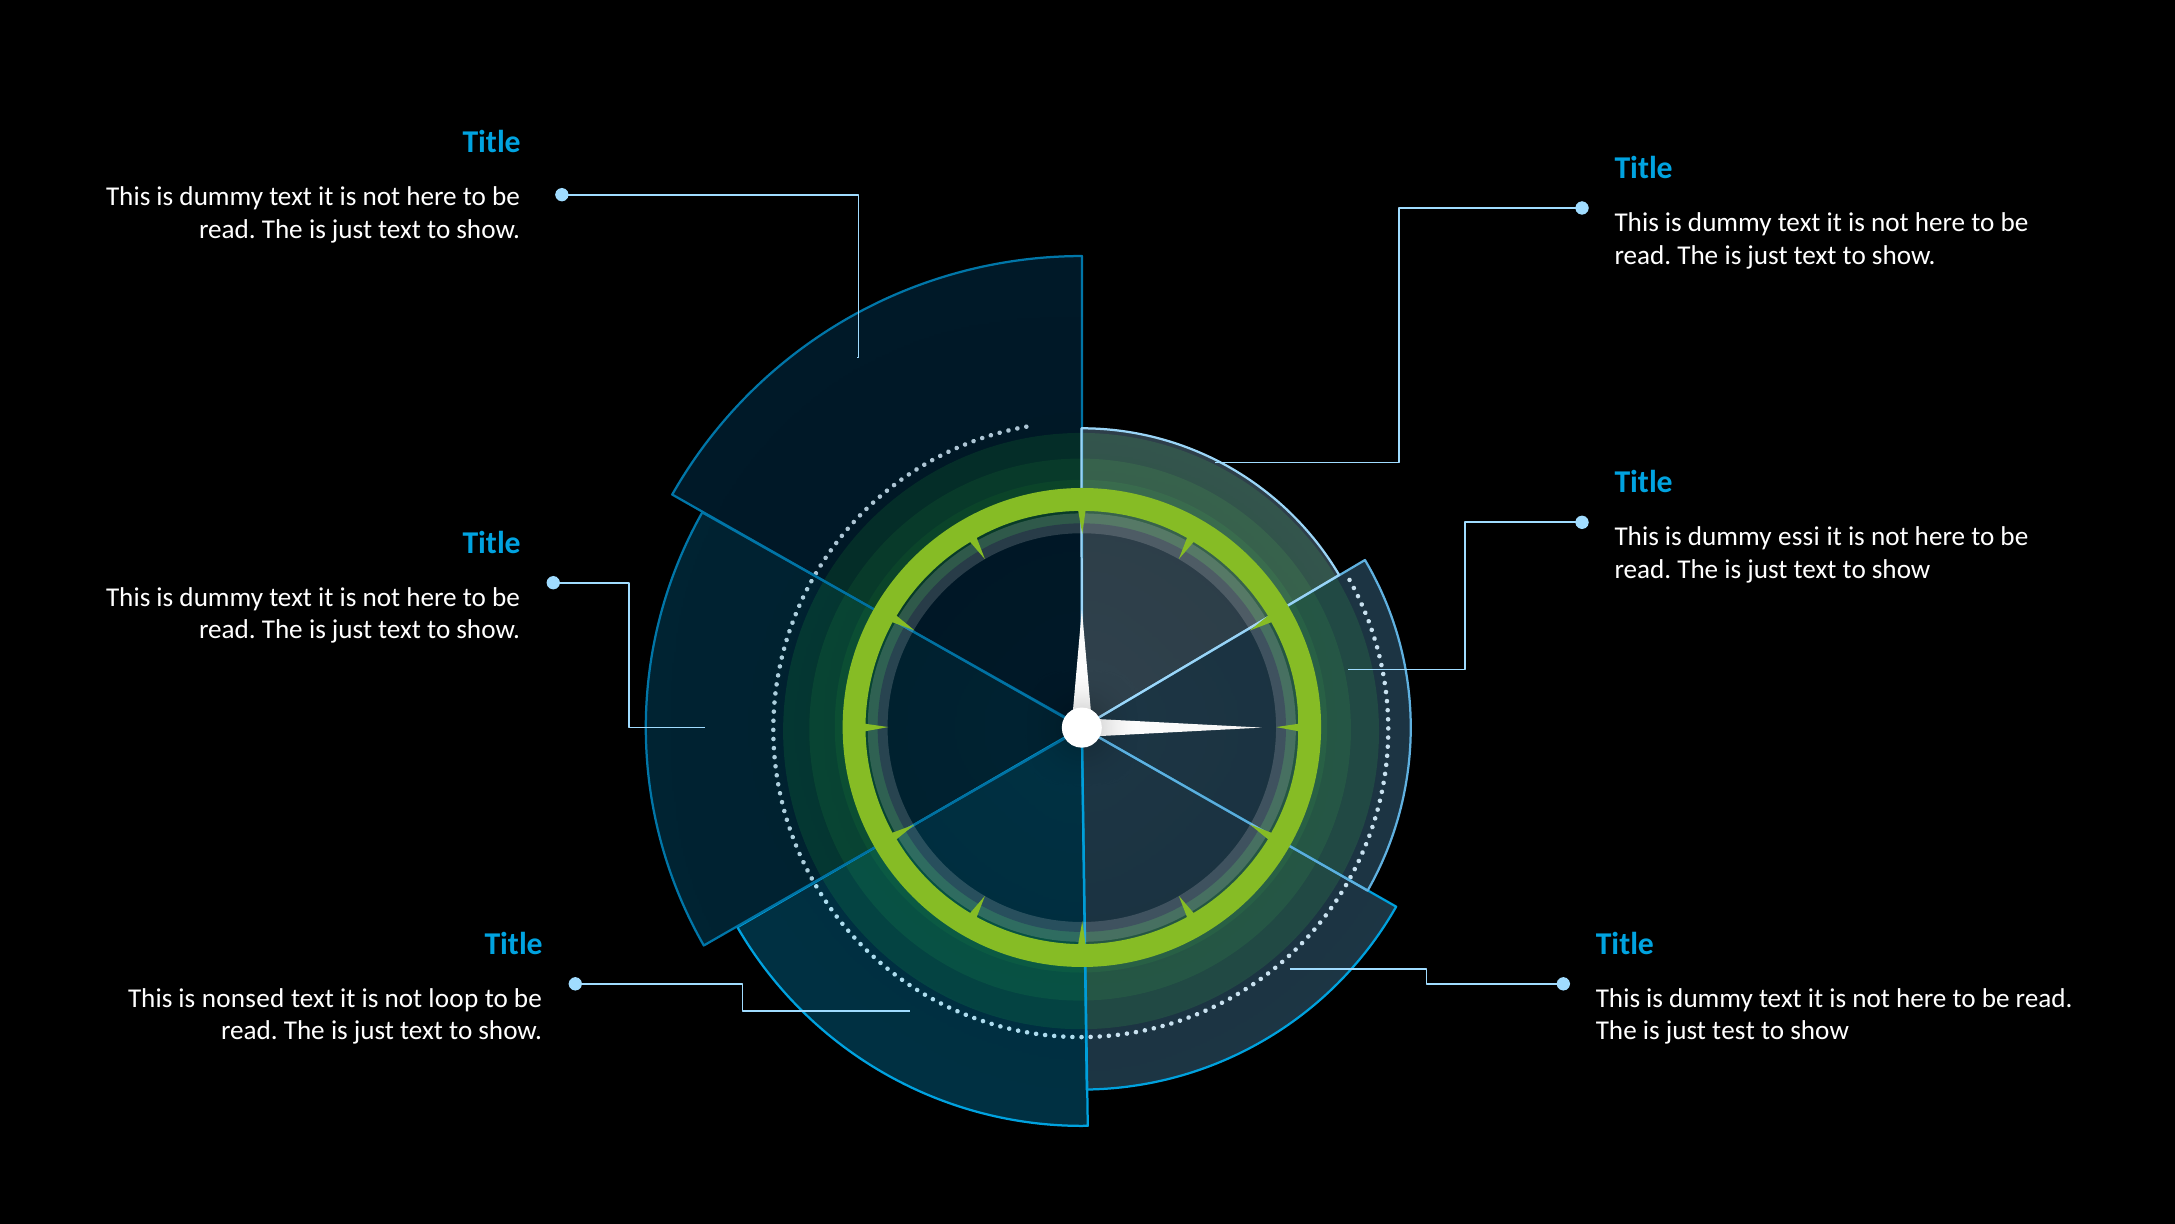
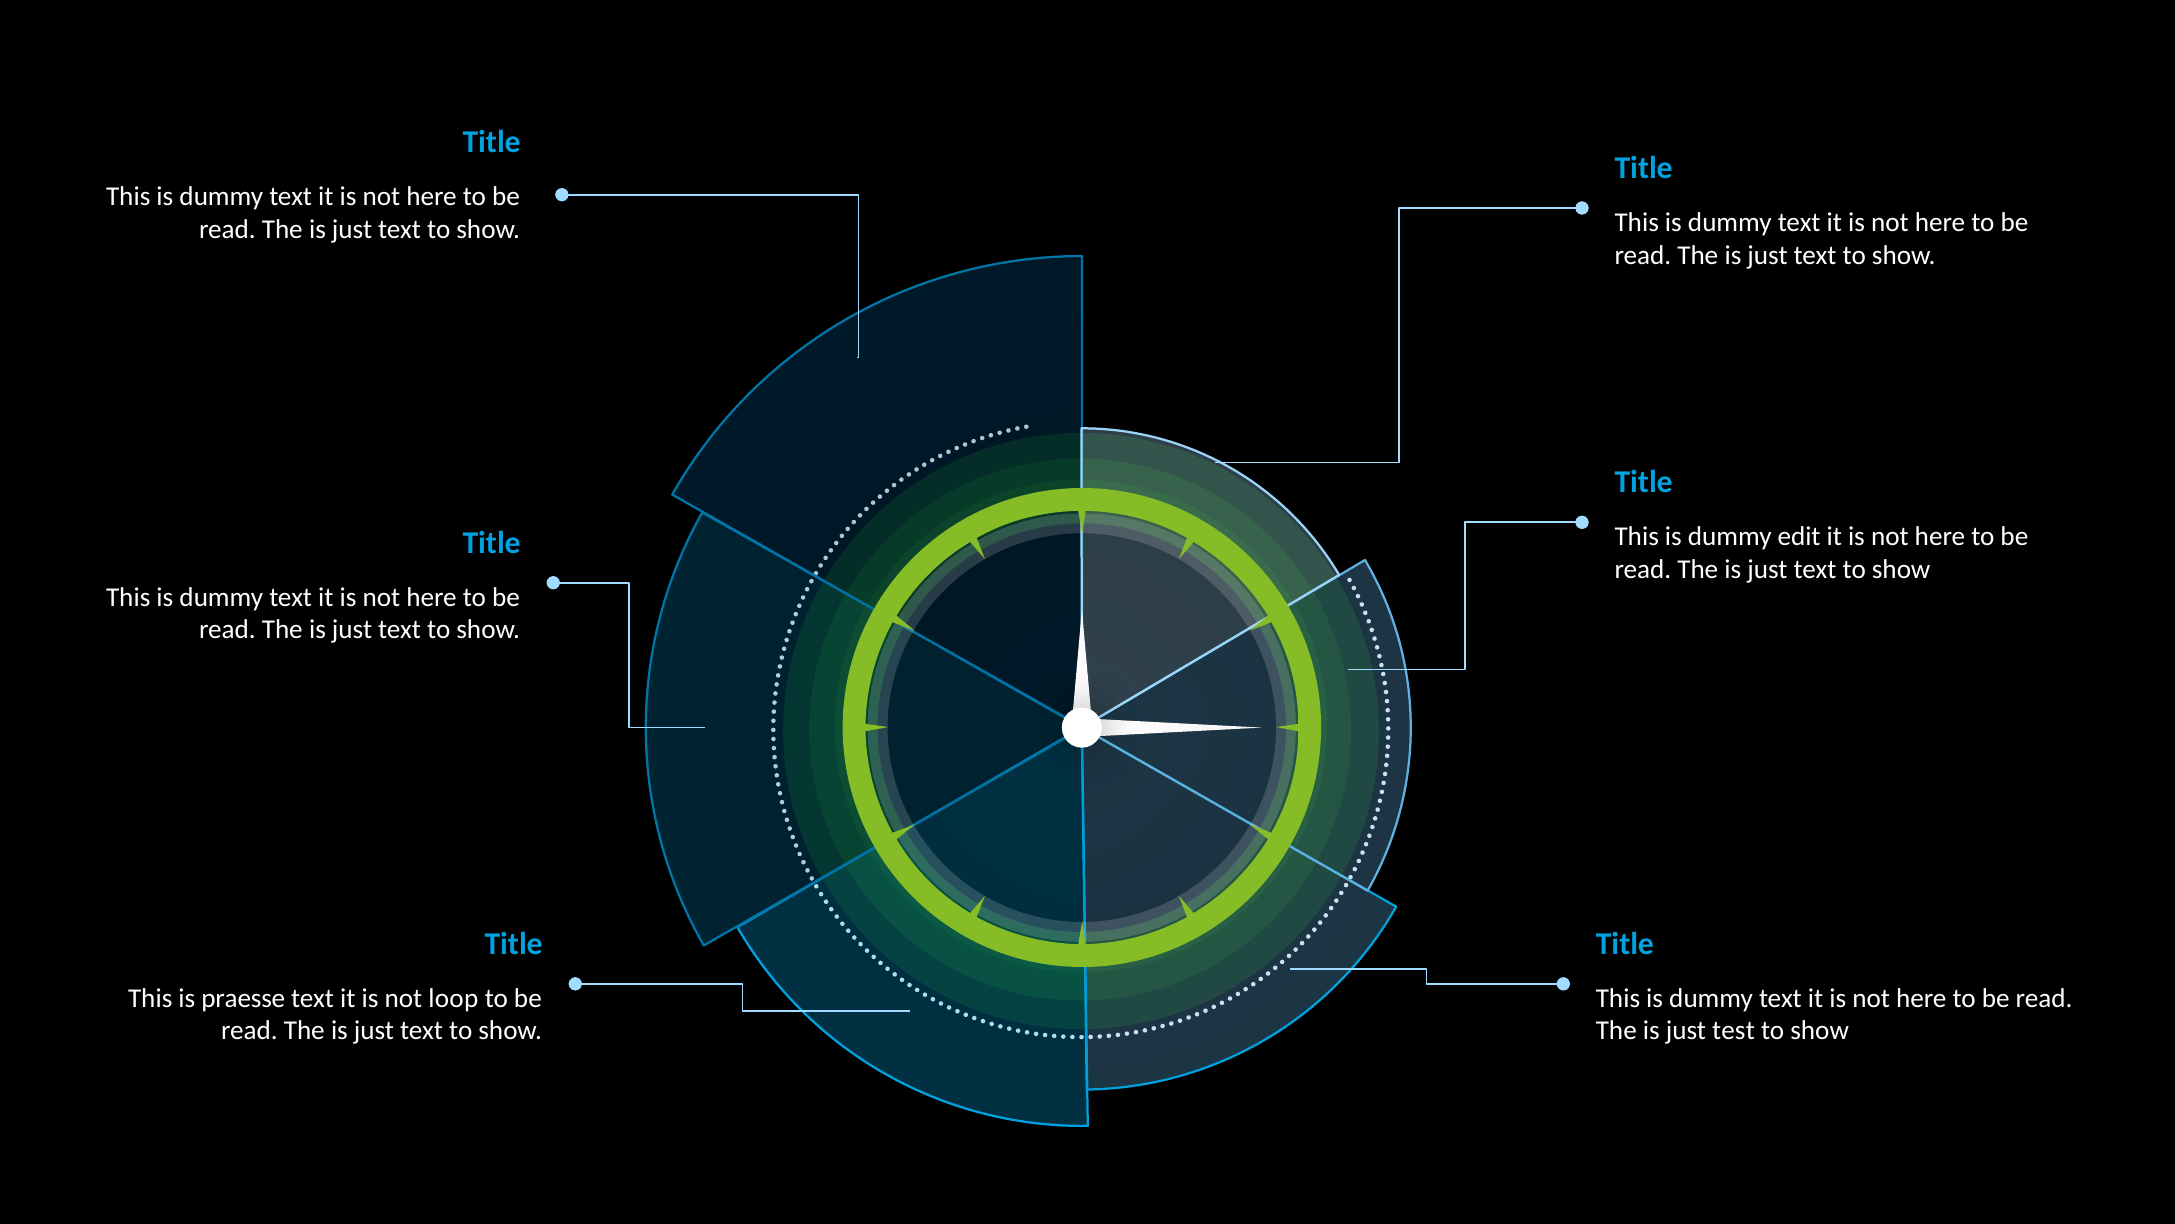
dummy essi: essi -> edit (1799, 536)
nonsed: nonsed -> praesse (243, 998)
